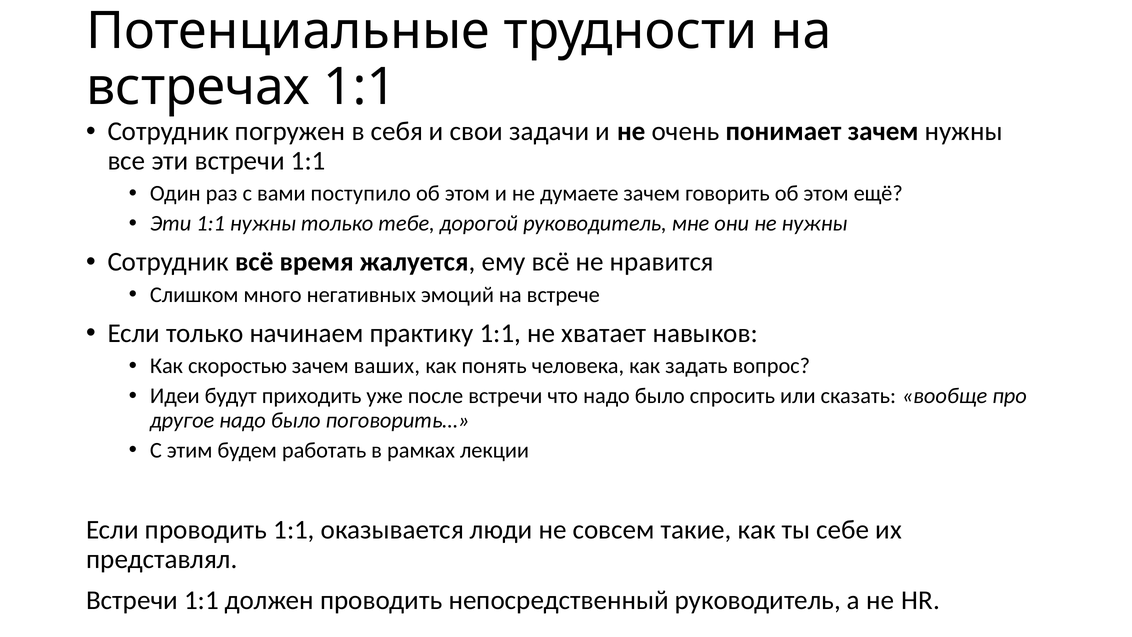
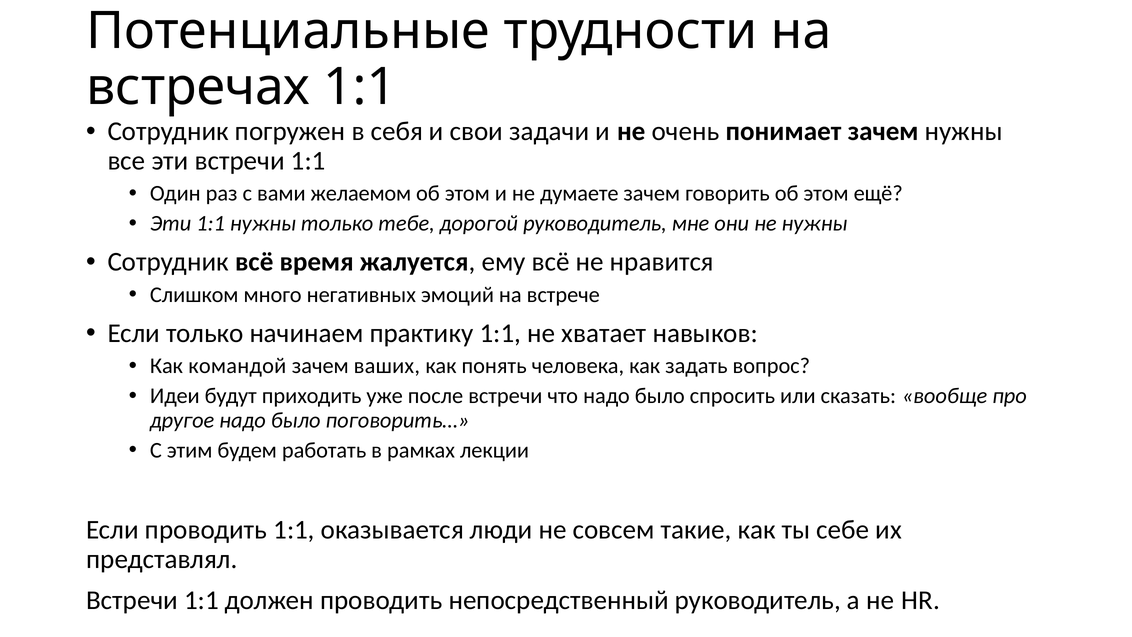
поступило: поступило -> желаемом (361, 193)
скоростью: скоростью -> командой (237, 366)
